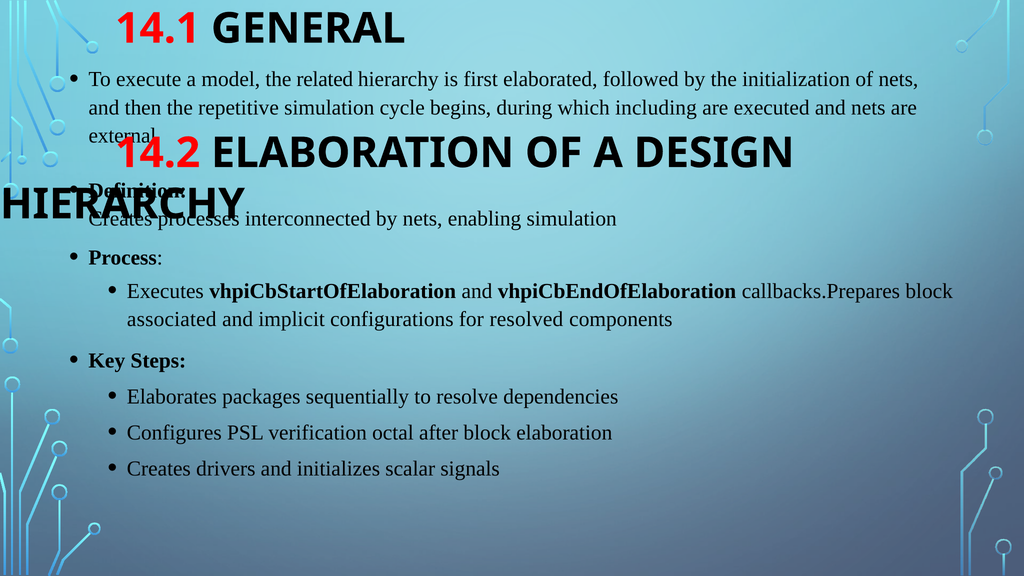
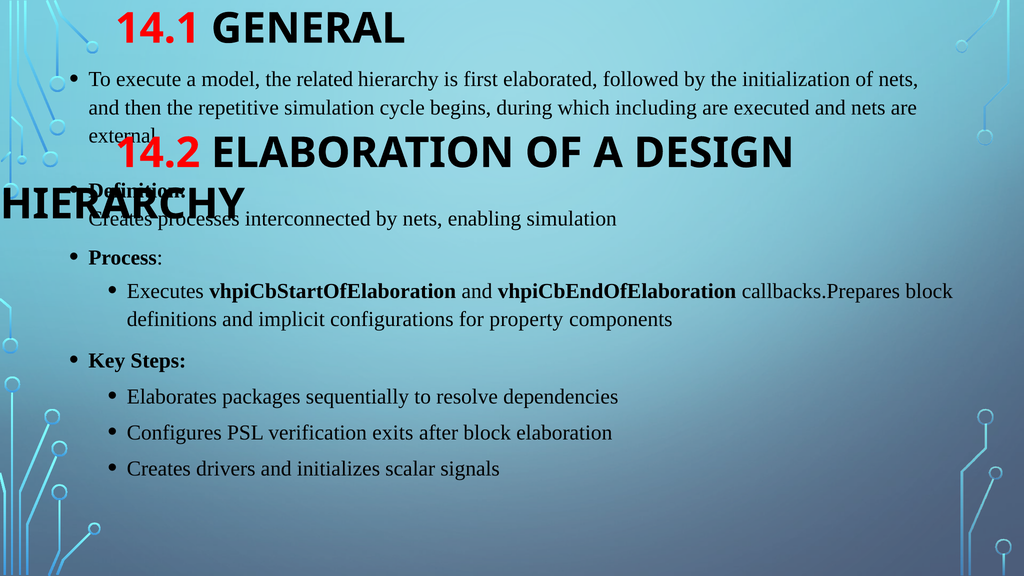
associated: associated -> definitions (172, 319)
resolved: resolved -> property (526, 319)
octal: octal -> exits (393, 433)
